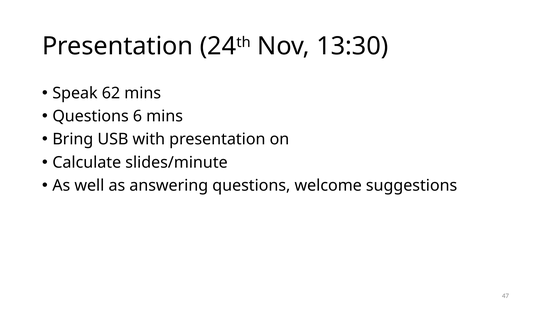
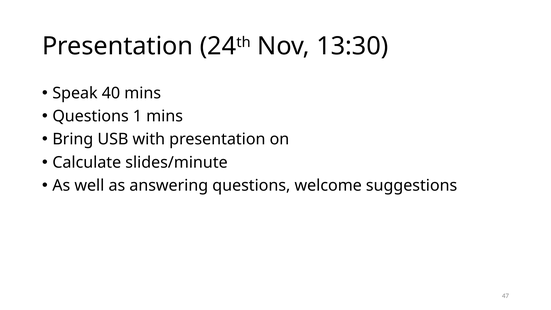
62: 62 -> 40 (111, 93)
6: 6 -> 1 (137, 116)
